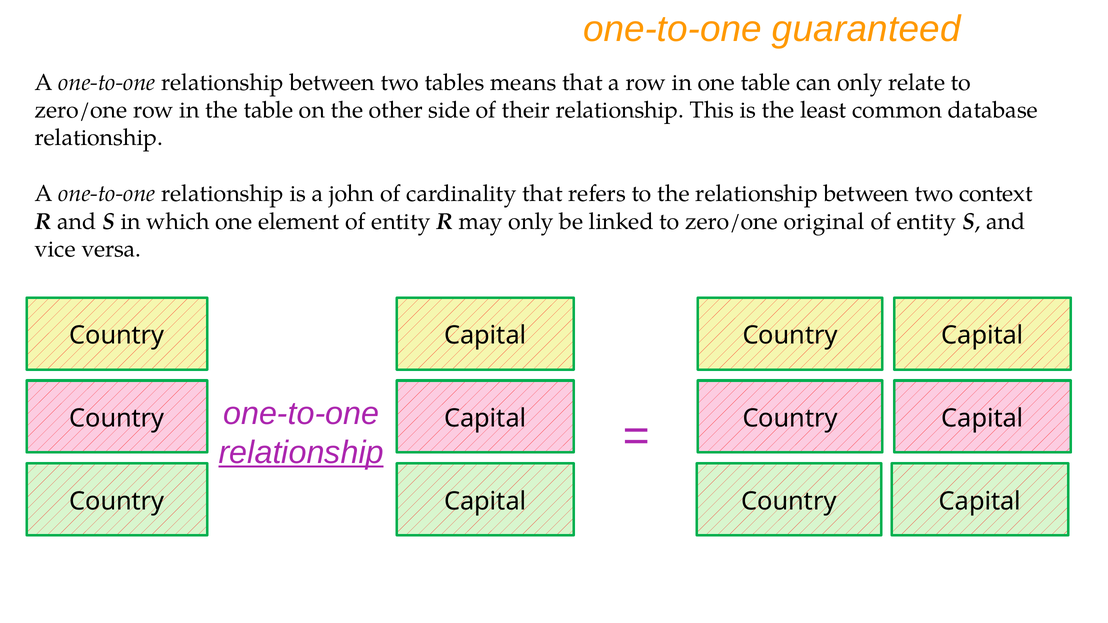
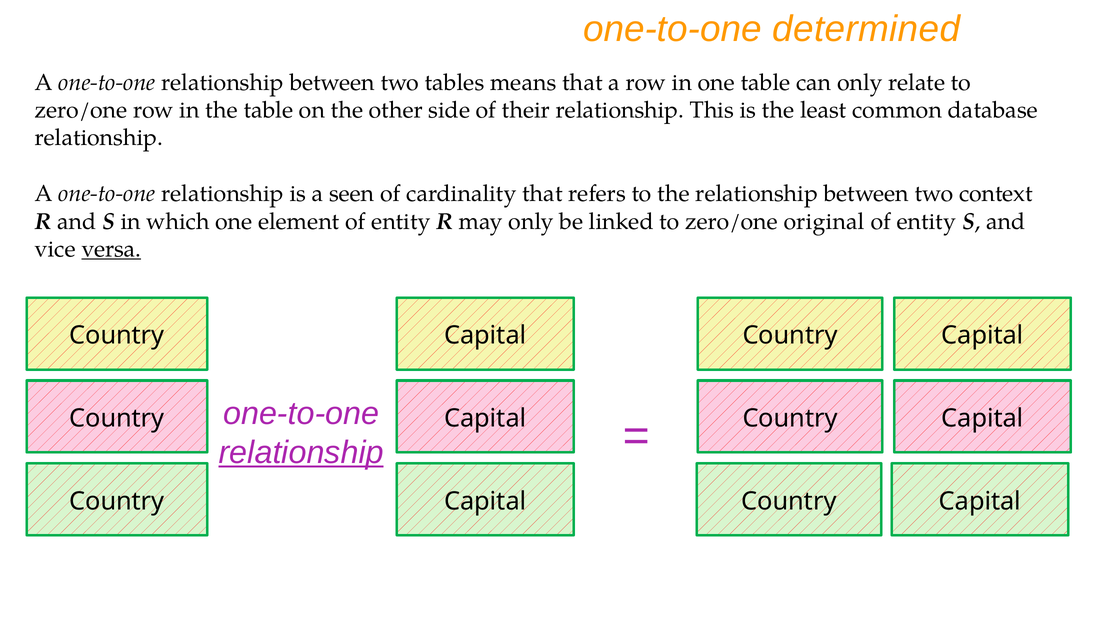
guaranteed: guaranteed -> determined (866, 29)
john: john -> seen (352, 194)
versa underline: none -> present (111, 249)
